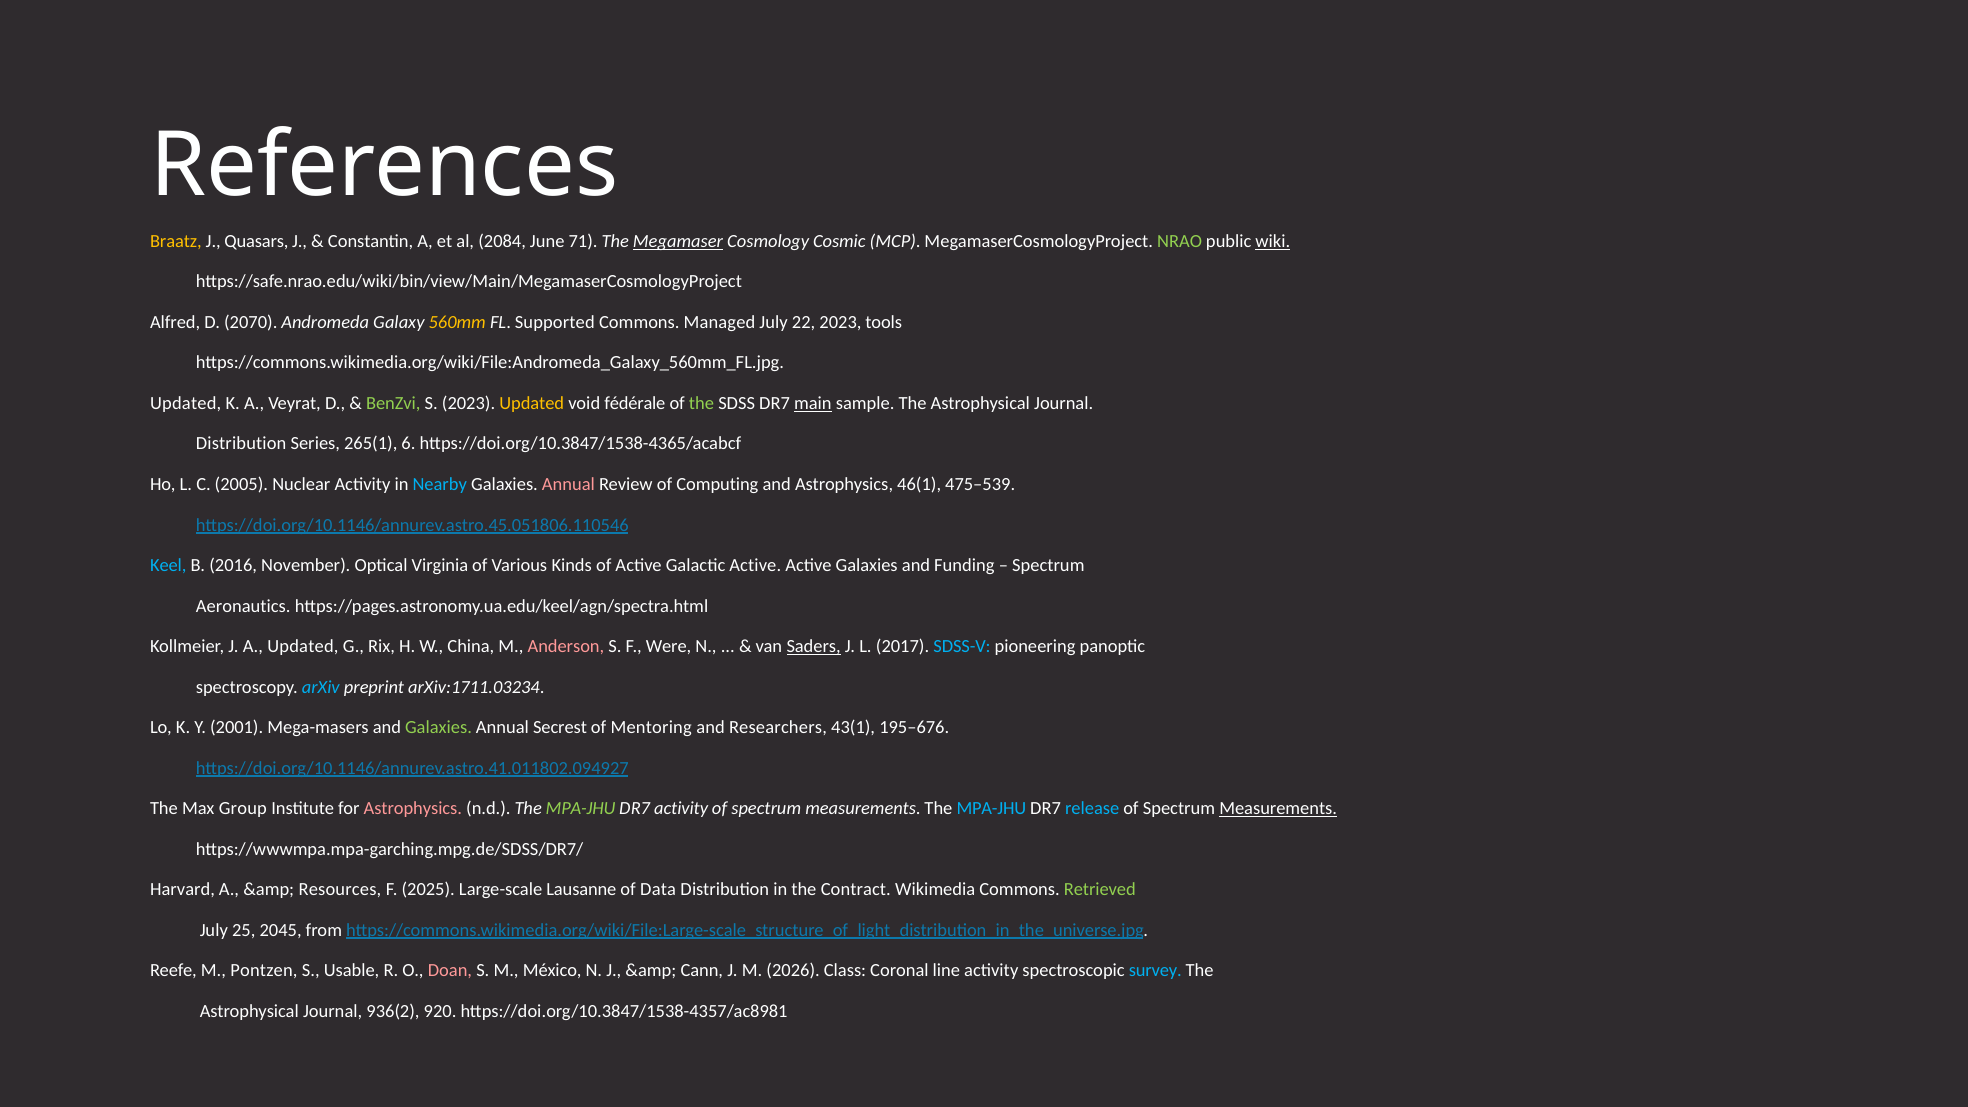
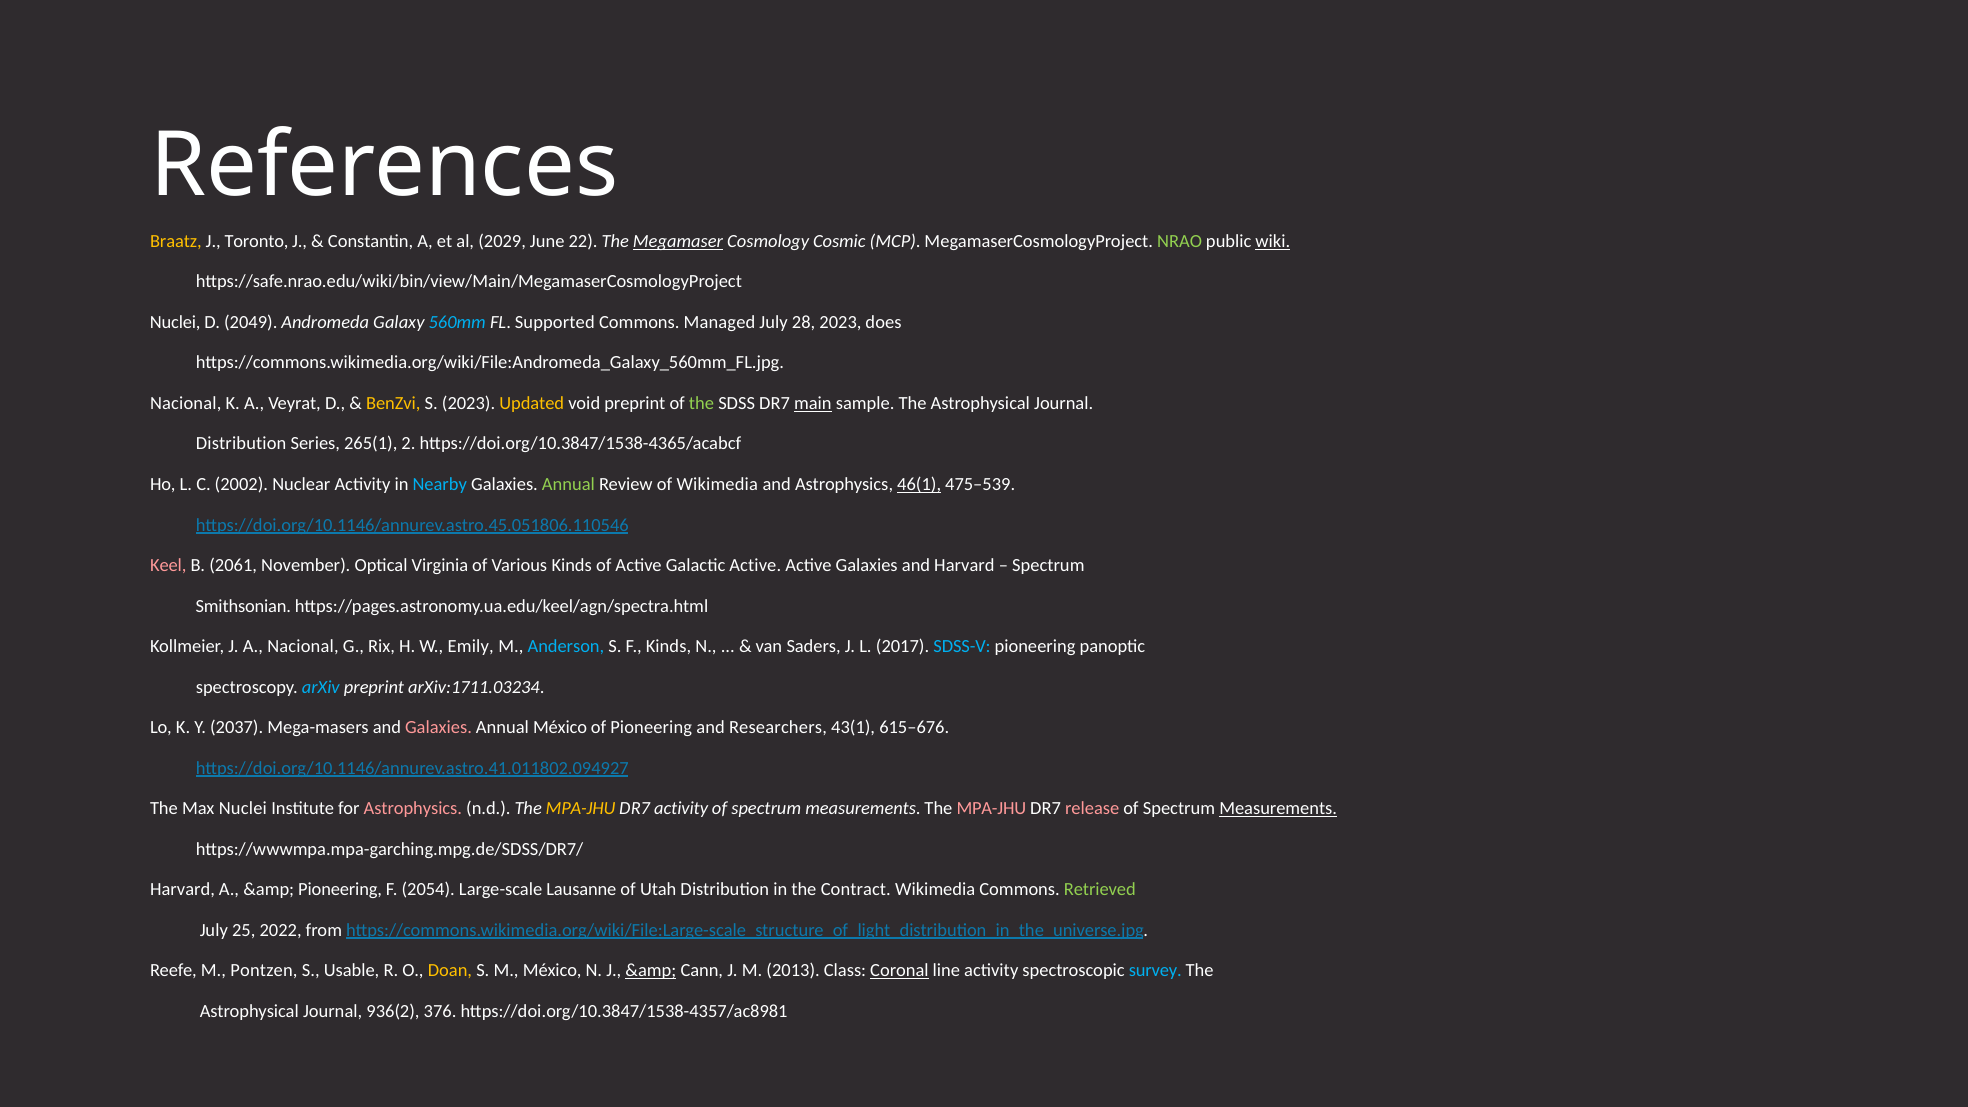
Quasars: Quasars -> Toronto (257, 241)
2084: 2084 -> 2029 (502, 241)
71: 71 -> 22 (583, 241)
Alfred: Alfred -> Nuclei (175, 322)
2070: 2070 -> 2049 (251, 322)
560mm colour: yellow -> light blue (457, 322)
22: 22 -> 28 (804, 322)
tools: tools -> does (884, 322)
Updated: Updated -> Nacional (186, 403)
BenZvi colour: light green -> yellow (393, 403)
void fédérale: fédérale -> preprint (635, 403)
6: 6 -> 2 (408, 444)
2005: 2005 -> 2002 (241, 484)
Annual colour: pink -> light green (568, 484)
of Computing: Computing -> Wikimedia (717, 484)
46(1 underline: none -> present (919, 484)
Keel colour: light blue -> pink (168, 565)
2016: 2016 -> 2061 (233, 565)
and Funding: Funding -> Harvard (964, 565)
Aeronautics: Aeronautics -> Smithsonian (243, 606)
A Updated: Updated -> Nacional (303, 646)
China: China -> Emily (471, 646)
Anderson colour: pink -> light blue (566, 646)
F Were: Were -> Kinds (668, 646)
Saders underline: present -> none (814, 646)
2001: 2001 -> 2037 (237, 727)
Galaxies colour: light green -> pink (439, 727)
Annual Secrest: Secrest -> México (560, 727)
of Mentoring: Mentoring -> Pioneering (651, 727)
195–676: 195–676 -> 615–676 (914, 727)
Max Group: Group -> Nuclei (243, 809)
MPA-JHU colour: light green -> yellow (581, 809)
MPA-JHU colour: light blue -> pink (991, 809)
release colour: light blue -> pink (1092, 809)
&amp Resources: Resources -> Pioneering (340, 890)
2025: 2025 -> 2054 (428, 890)
Data: Data -> Utah (658, 890)
2045: 2045 -> 2022 (281, 930)
Doan colour: pink -> yellow (450, 971)
&amp underline: none -> present (651, 971)
2026: 2026 -> 2013 (793, 971)
Coronal underline: none -> present (899, 971)
920: 920 -> 376 (440, 1011)
